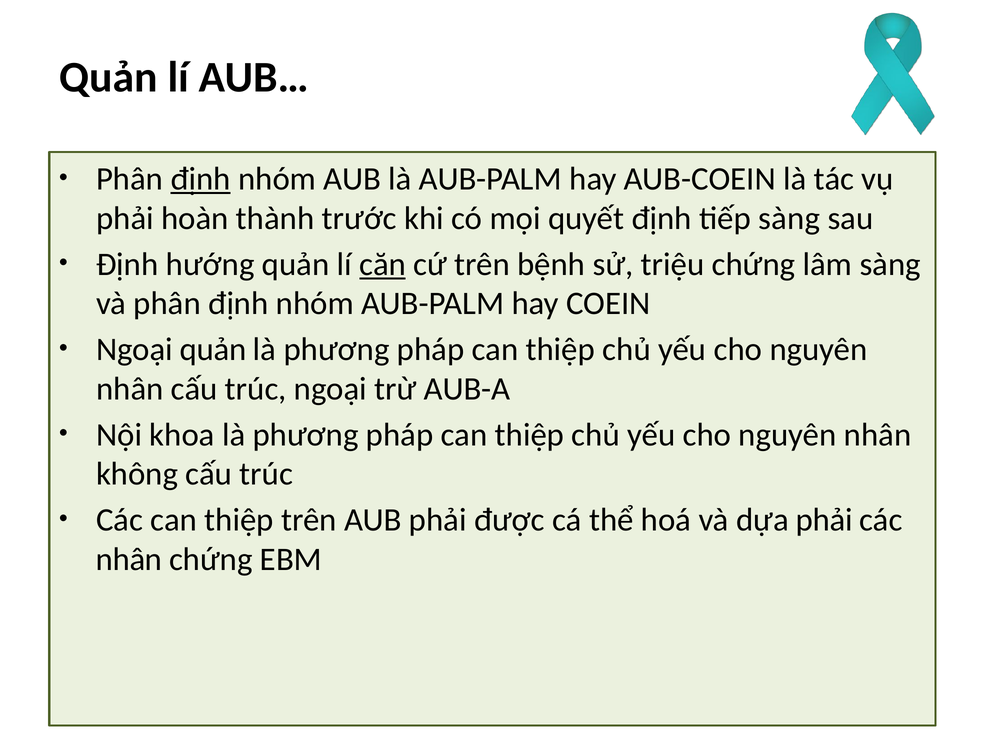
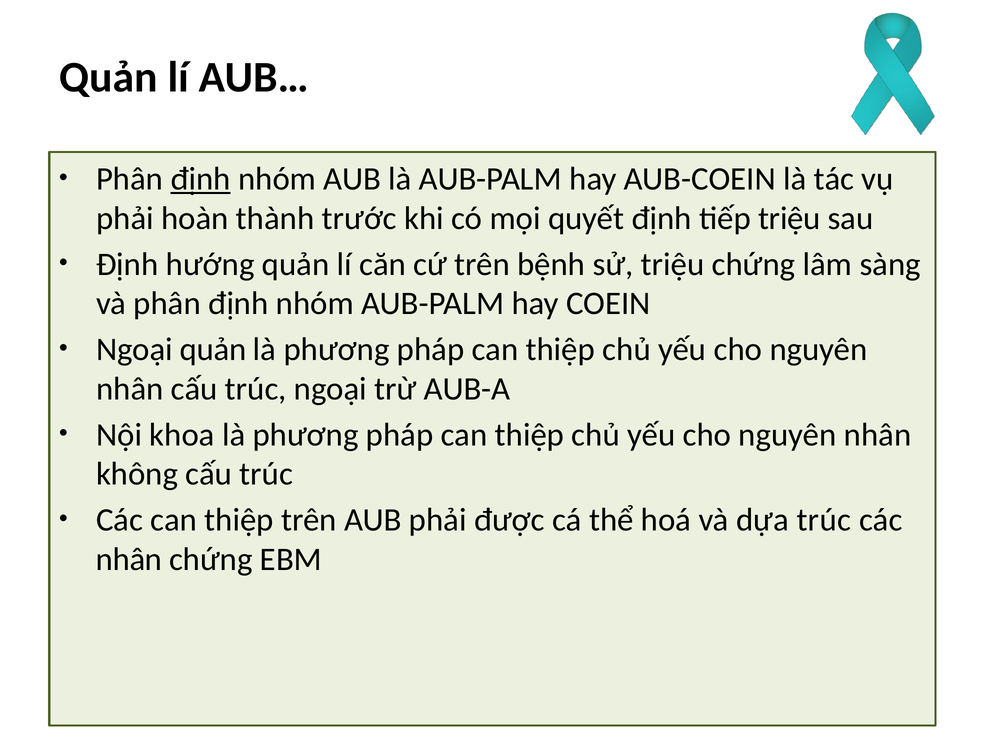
tiếp sàng: sàng -> triệu (789, 219)
căn underline: present -> none (383, 264)
dựa phải: phải -> trúc (824, 521)
